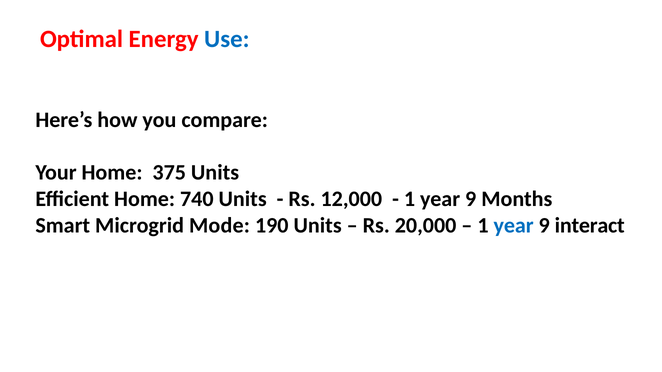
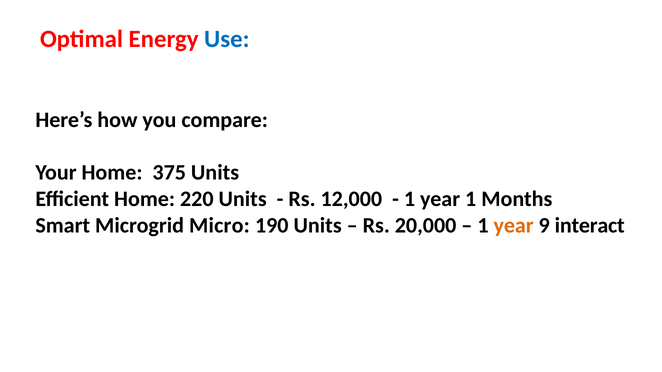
740: 740 -> 220 (197, 199)
9: 9 -> 1 (471, 199)
Mode: Mode -> Micro (219, 226)
year colour: blue -> orange (514, 226)
